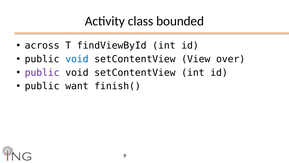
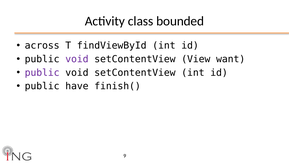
void colour: blue -> purple (77, 59)
over: over -> want (231, 59)
want: want -> have (77, 86)
